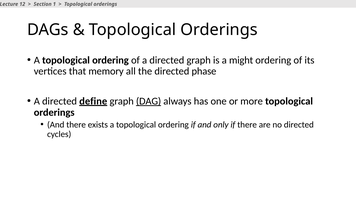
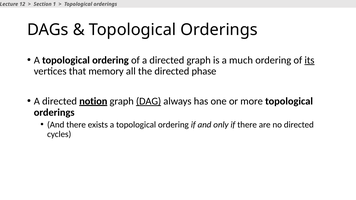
might: might -> much (241, 60)
its underline: none -> present (309, 60)
define: define -> notion (93, 101)
